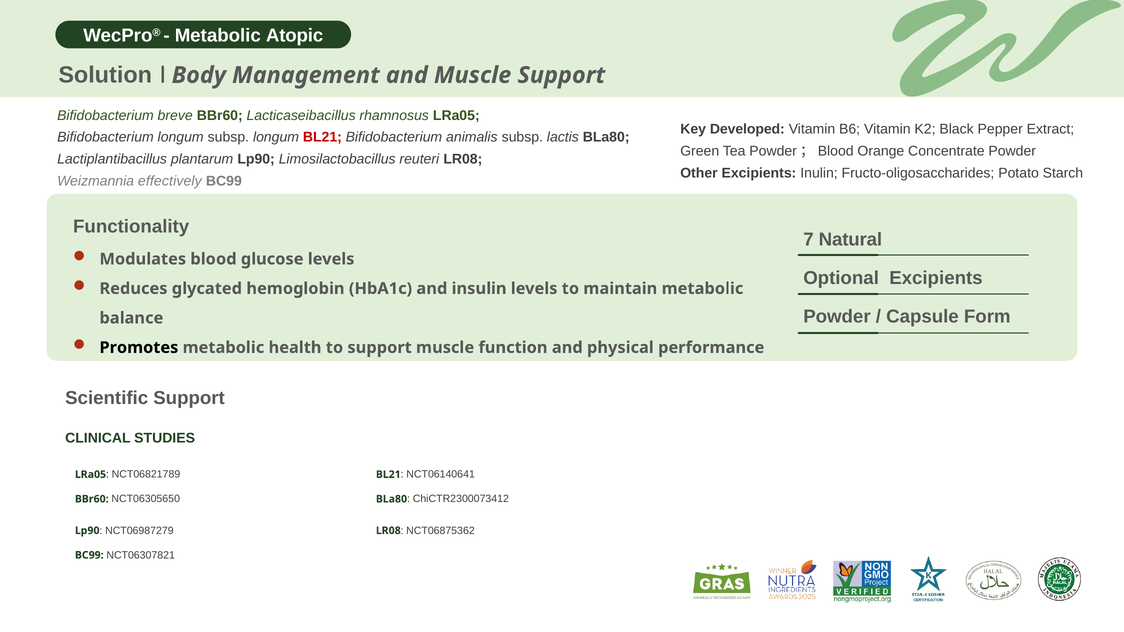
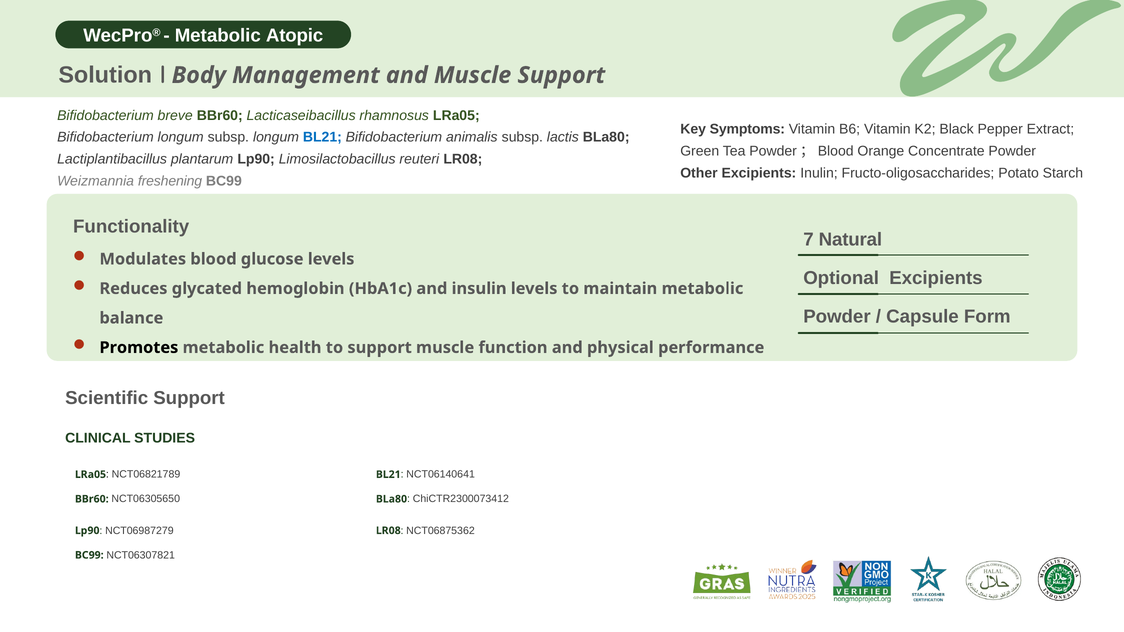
Developed: Developed -> Symptoms (747, 129)
BL21 colour: red -> blue (322, 137)
effectively: effectively -> freshening (170, 181)
